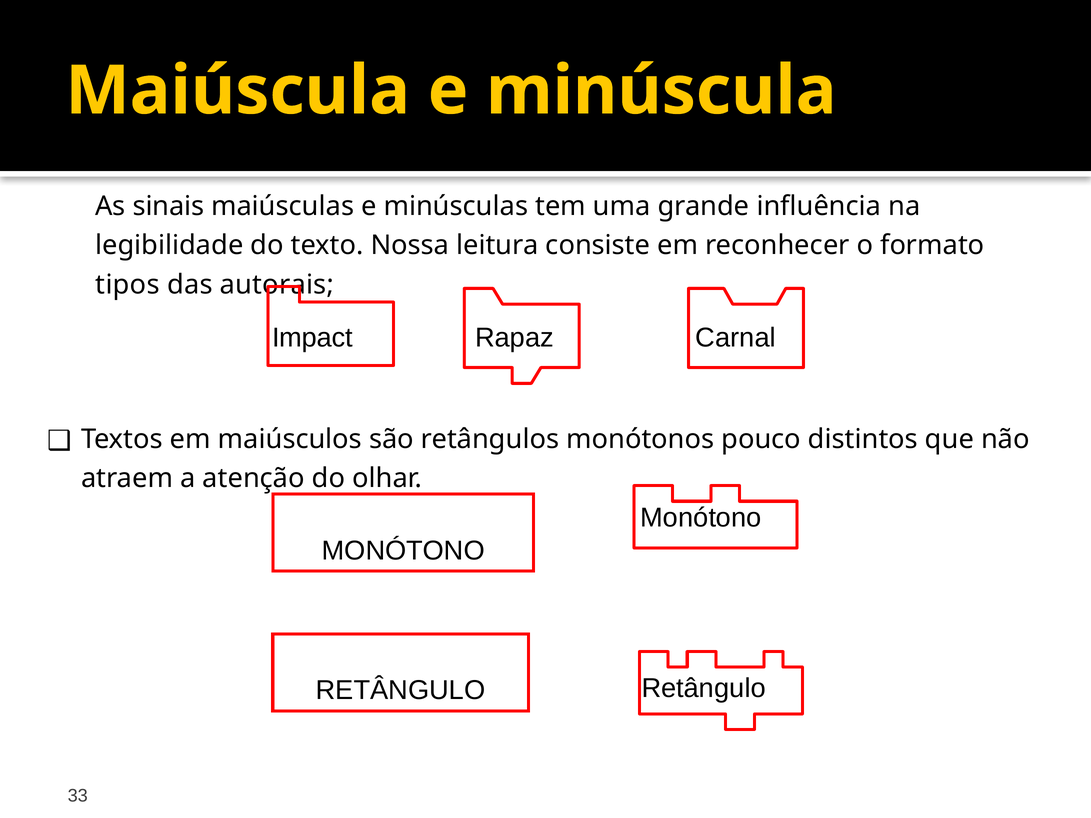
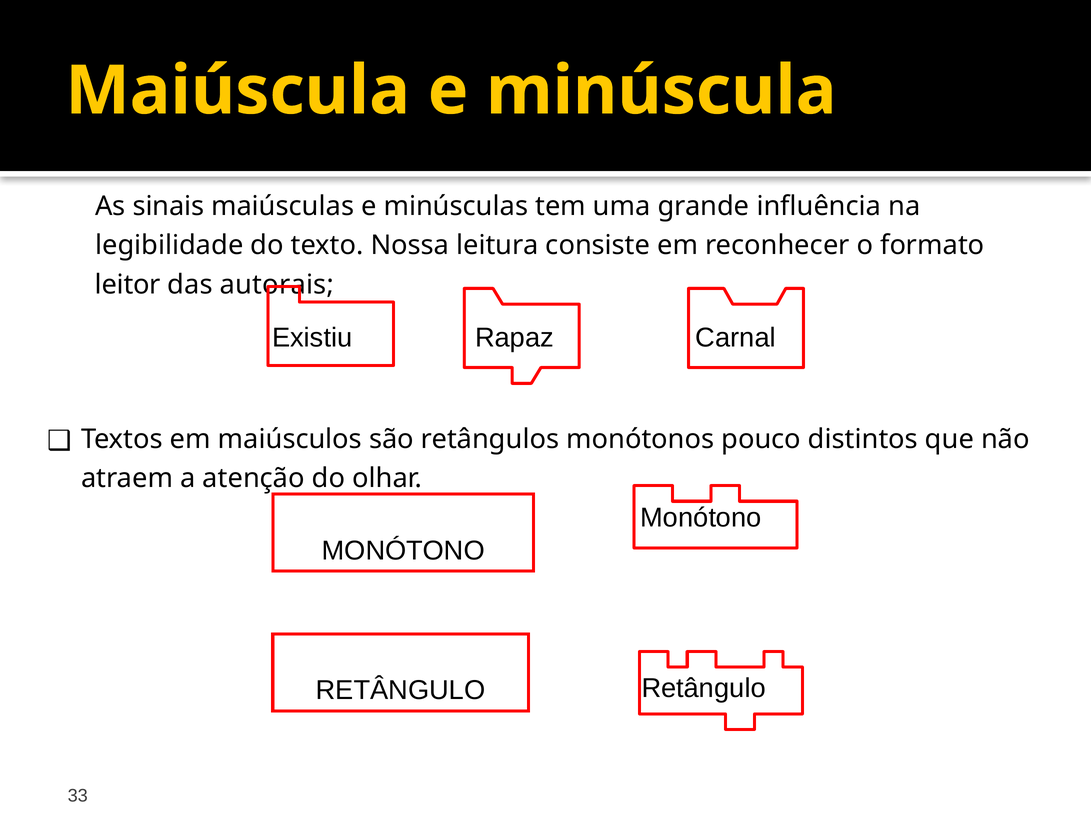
tipos: tipos -> leitor (128, 285)
Impact: Impact -> Existiu (312, 338)
